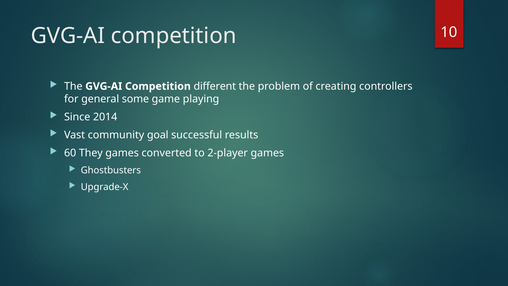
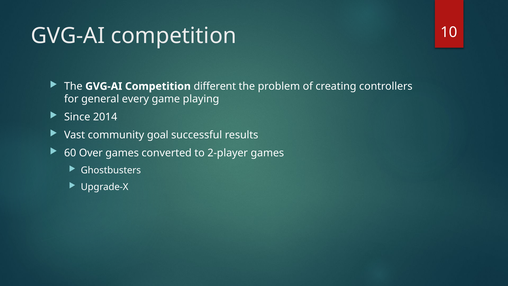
some: some -> every (135, 99)
They: They -> Over (91, 153)
